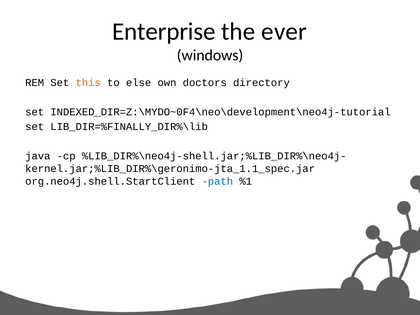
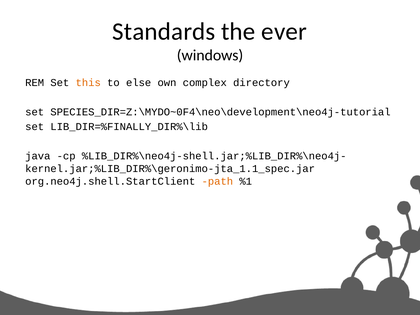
Enterprise: Enterprise -> Standards (164, 32)
doctors: doctors -> complex (205, 83)
INDEXED_DIR=Z:\MYDO~0F4\neo\development\neo4j-tutorial: INDEXED_DIR=Z:\MYDO~0F4\neo\development\neo4j-tutorial -> SPECIES_DIR=Z:\MYDO~0F4\neo\development\neo4j-tutorial (220, 112)
path colour: blue -> orange (217, 181)
